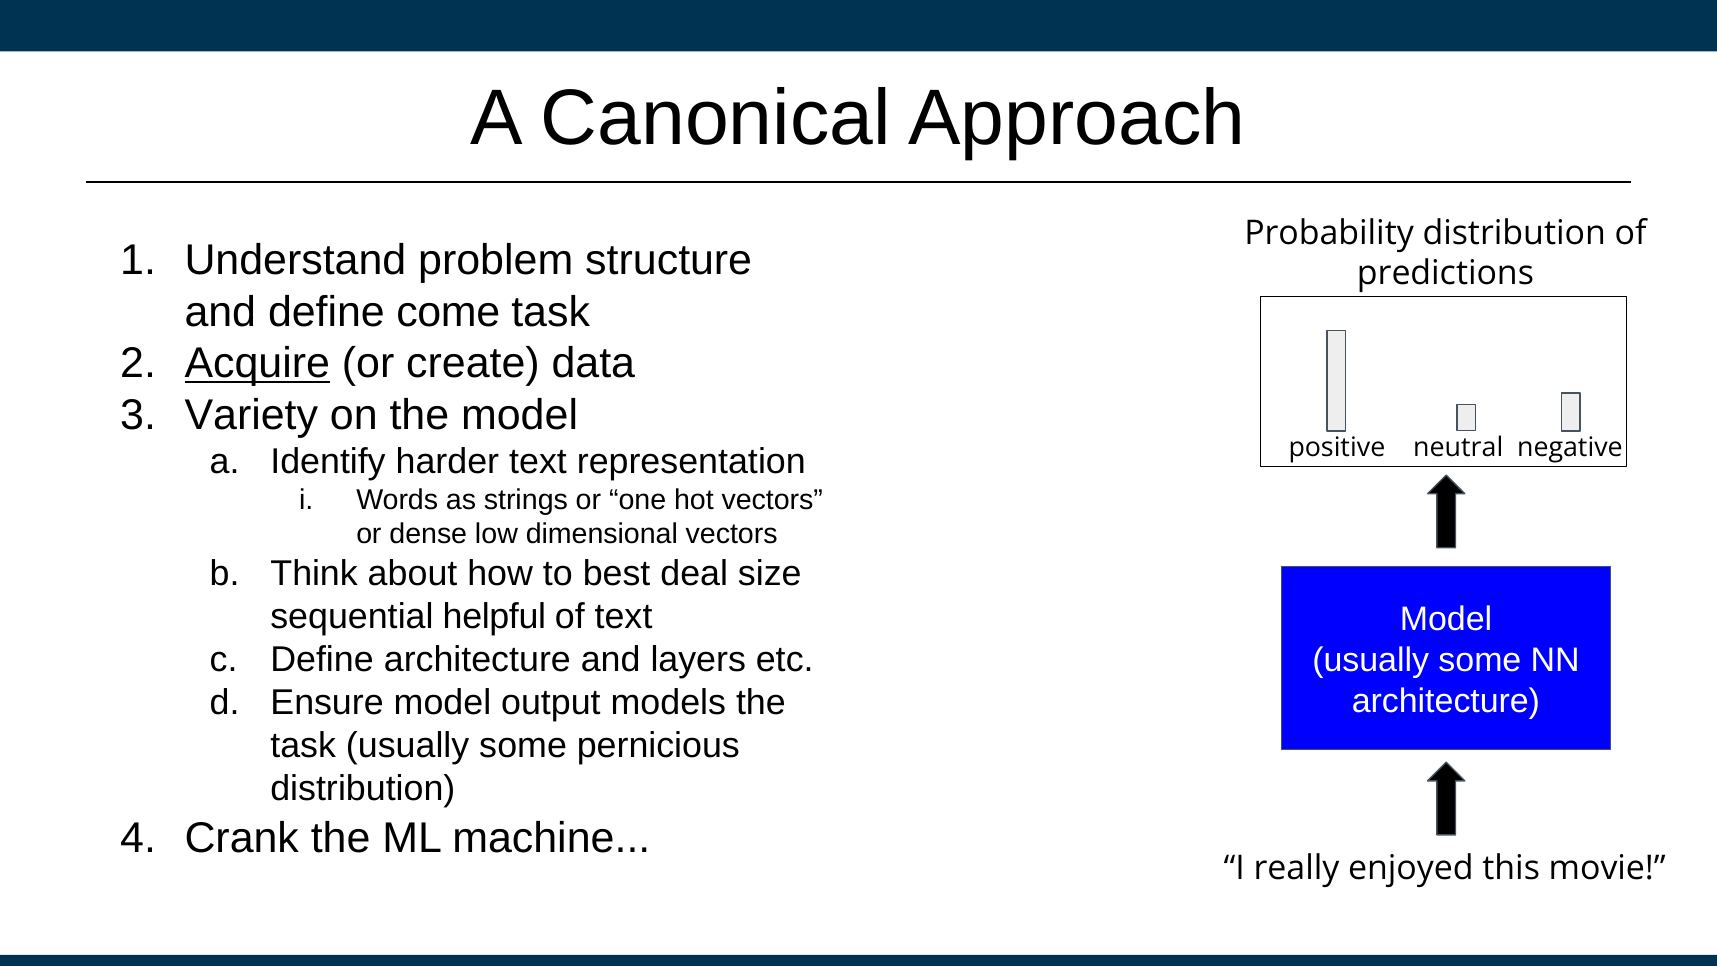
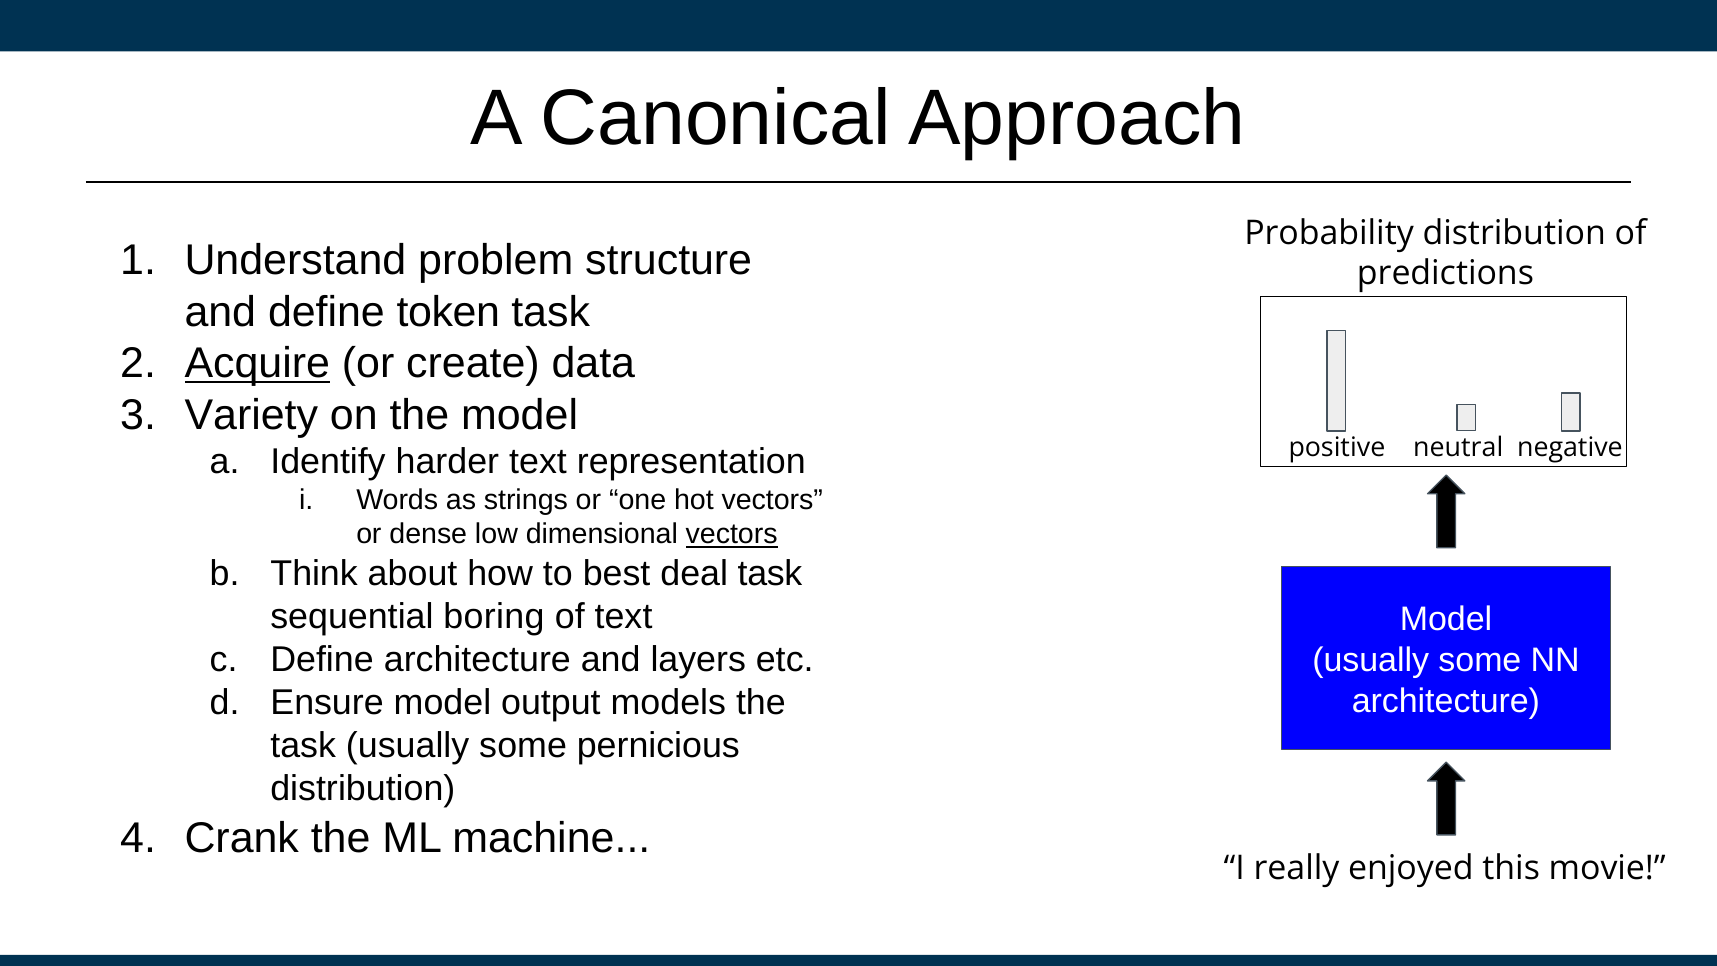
come: come -> token (448, 312)
vectors underline: none -> present (732, 534)
deal size: size -> task (770, 573)
helpful: helpful -> boring (494, 616)
